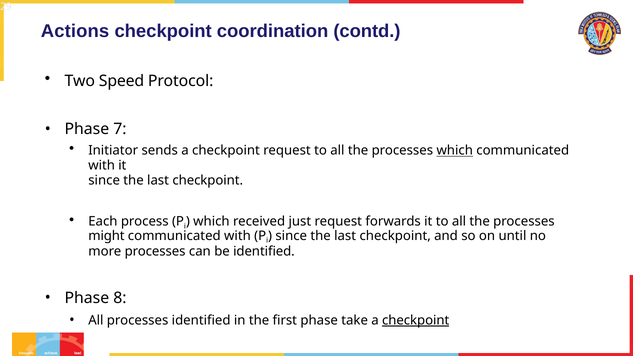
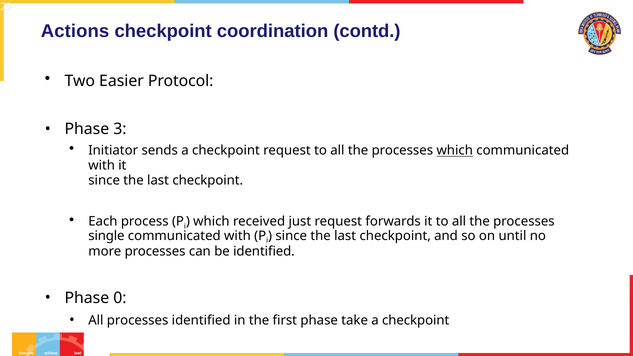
Speed: Speed -> Easier (121, 81)
7: 7 -> 3 (120, 129)
might: might -> single (106, 236)
8: 8 -> 0 (120, 298)
checkpoint underline: present -> none (416, 320)
